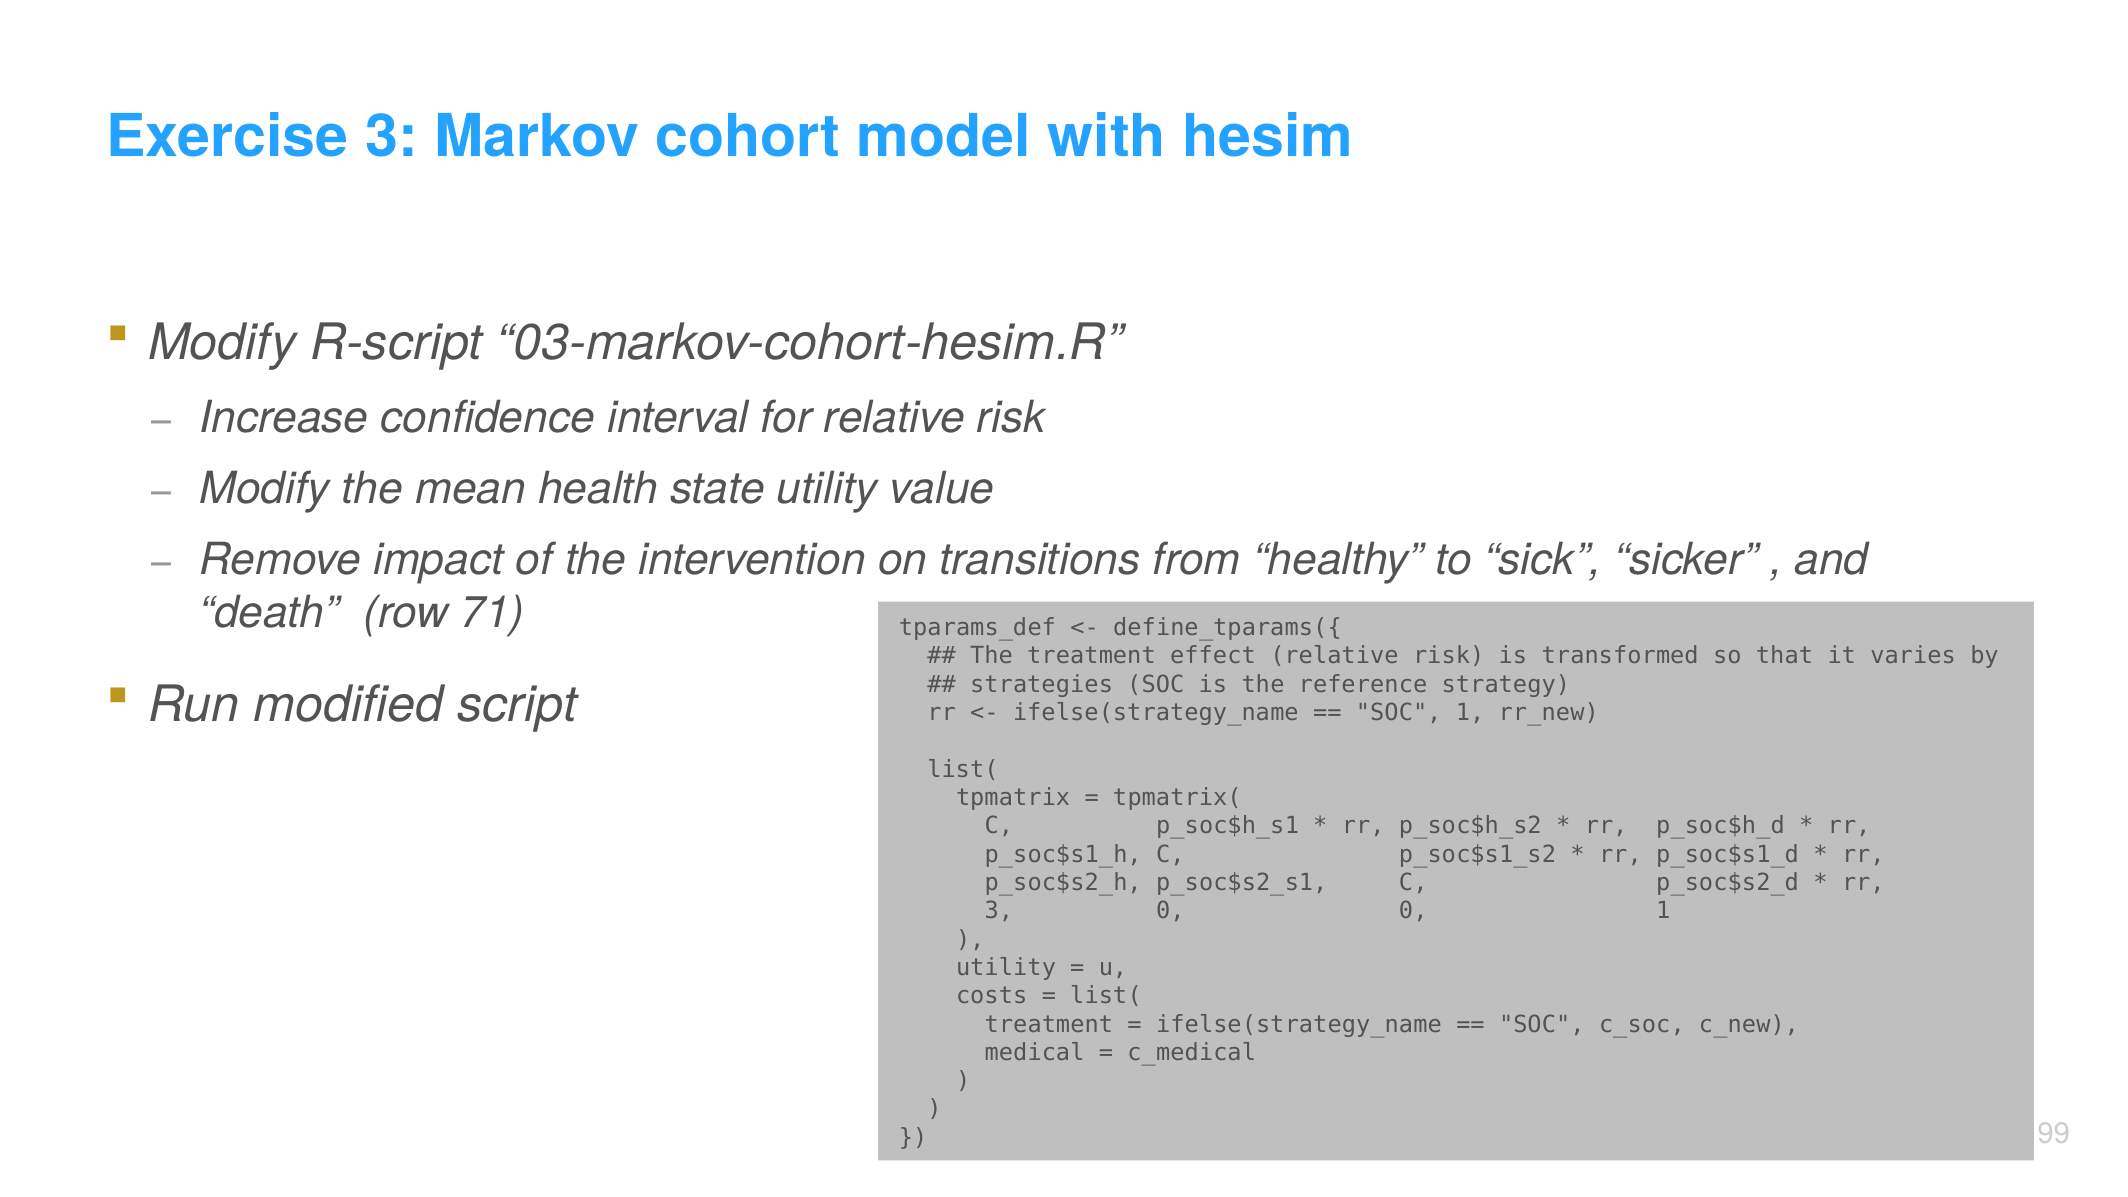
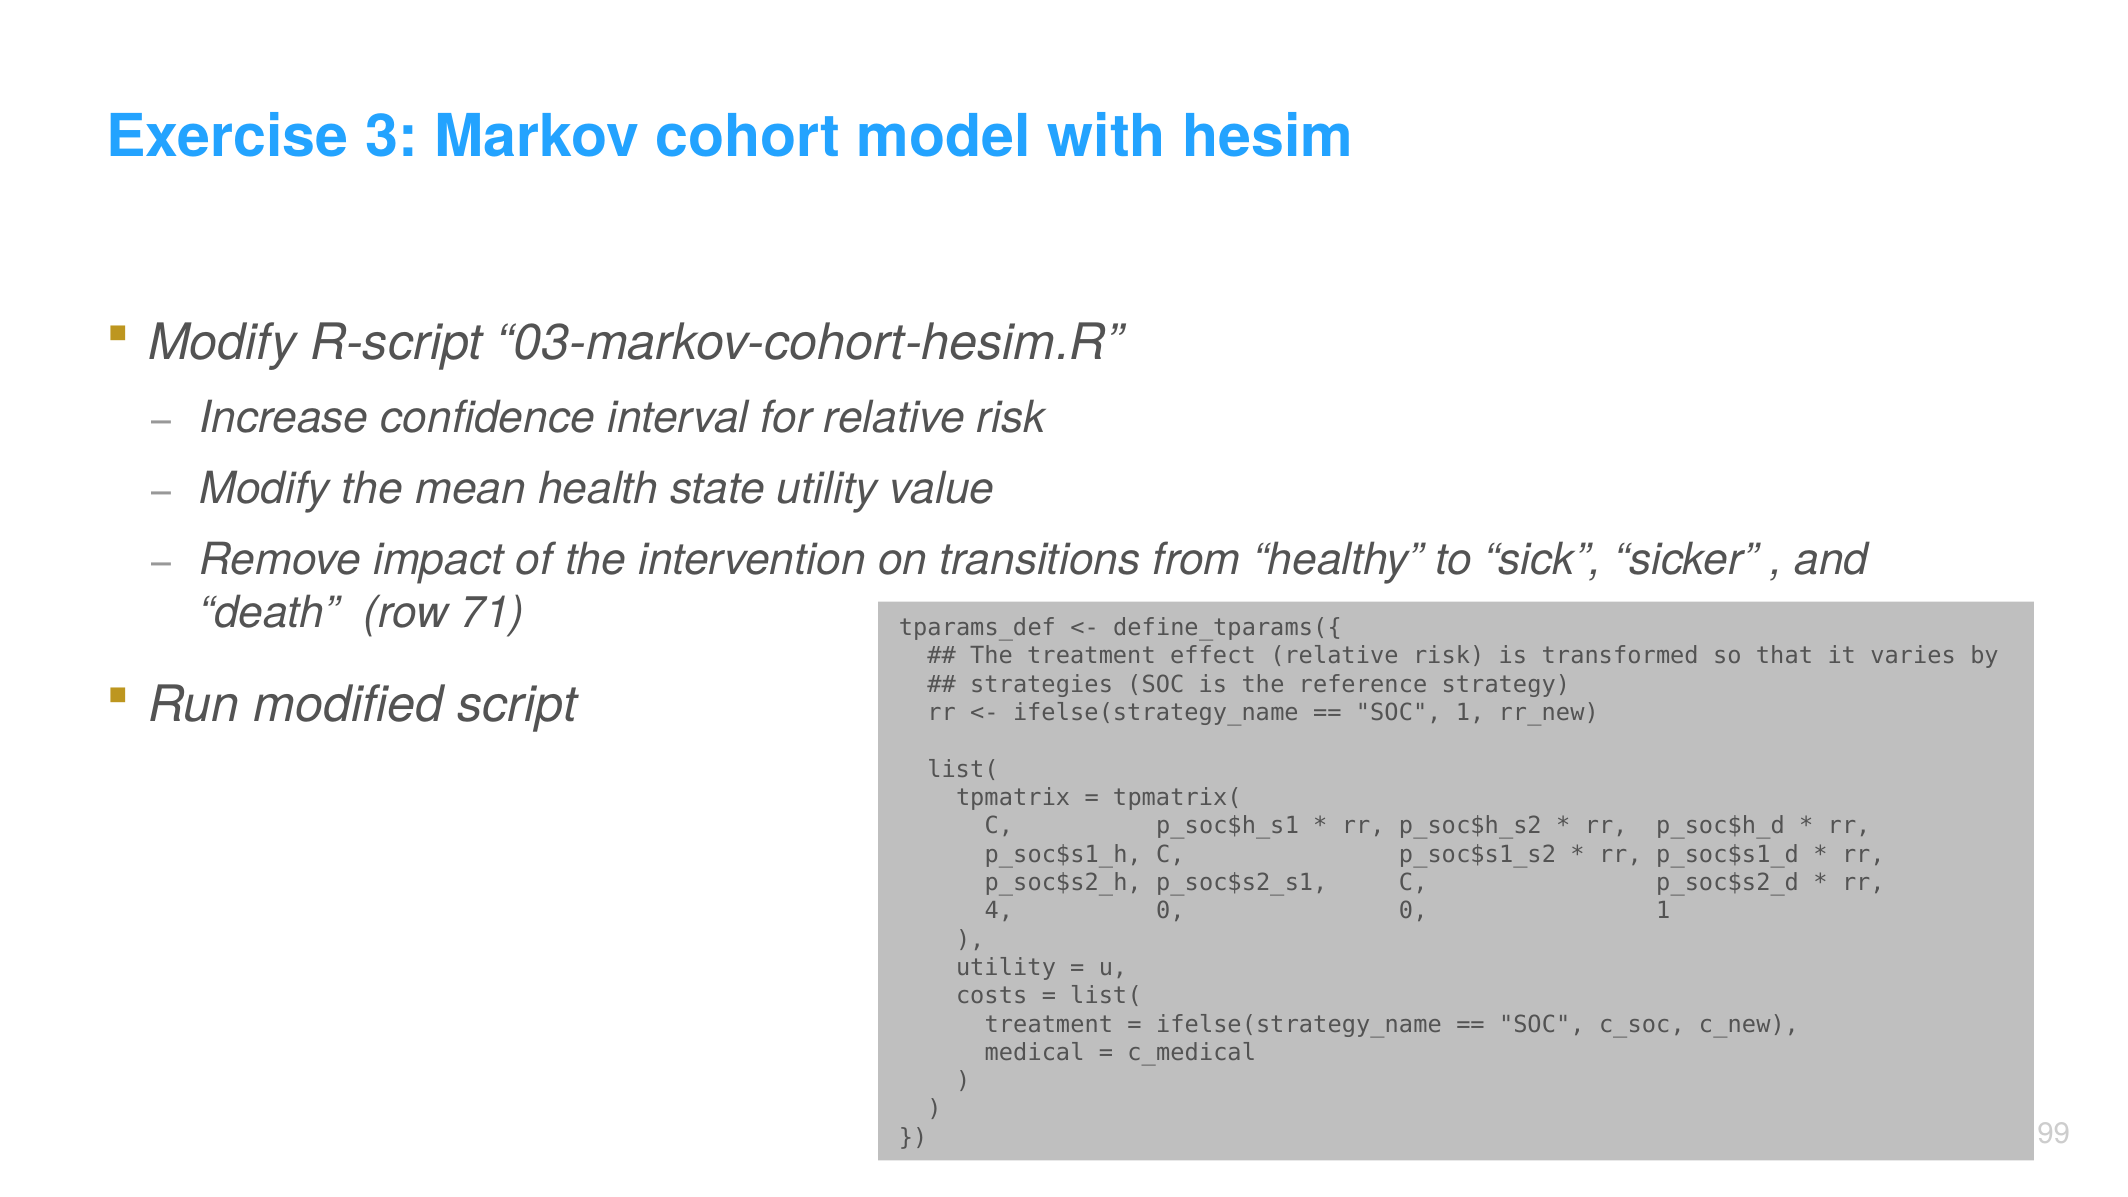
3: 3 -> 4 (999, 911)
